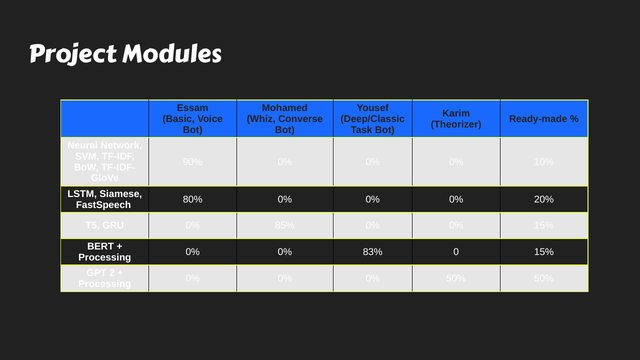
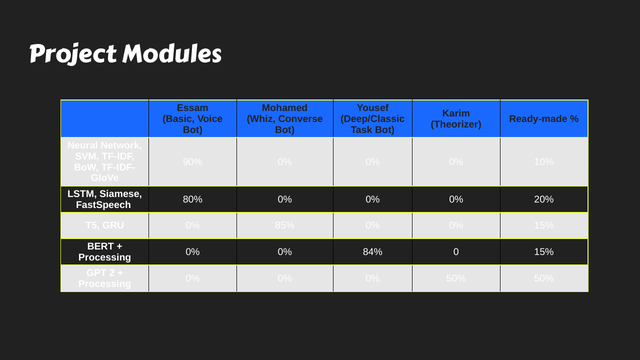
83%: 83% -> 84% (373, 252)
